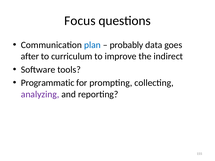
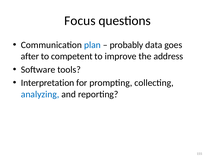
curriculum: curriculum -> competent (72, 56)
indirect: indirect -> address (168, 56)
Programmatic: Programmatic -> Interpretation (48, 83)
analyzing colour: purple -> blue (40, 94)
